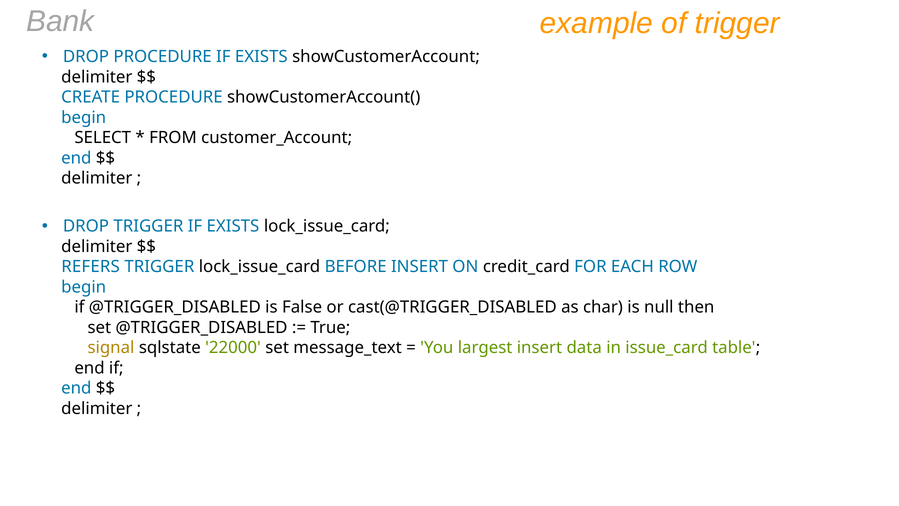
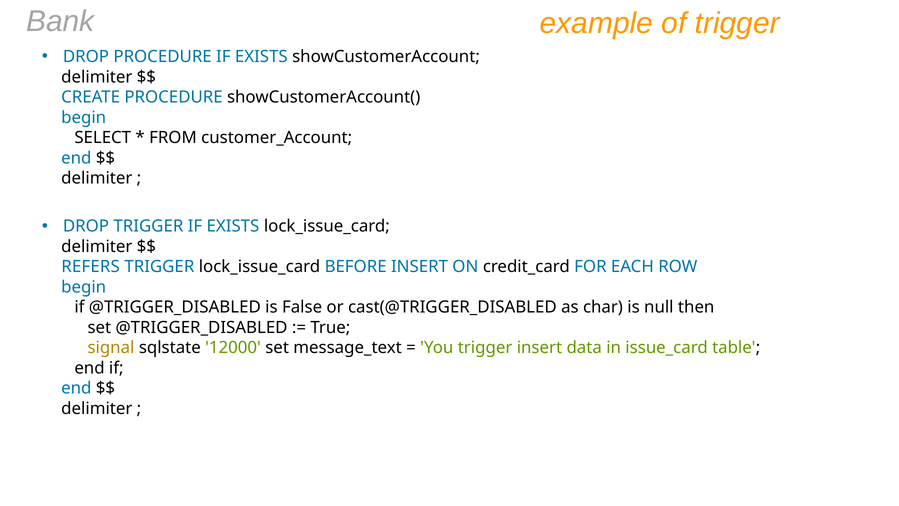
22000: 22000 -> 12000 (233, 348)
You largest: largest -> trigger (485, 348)
